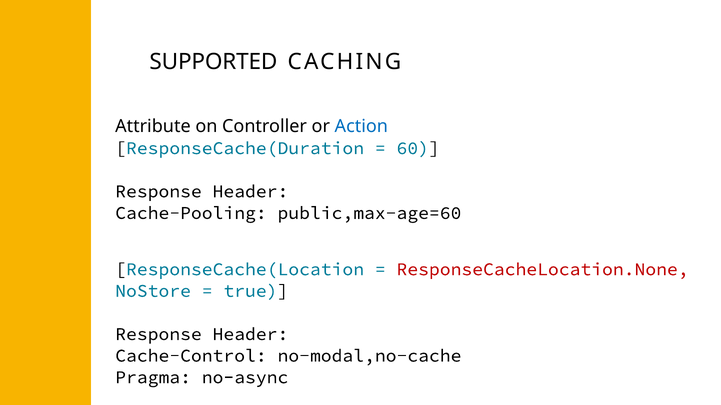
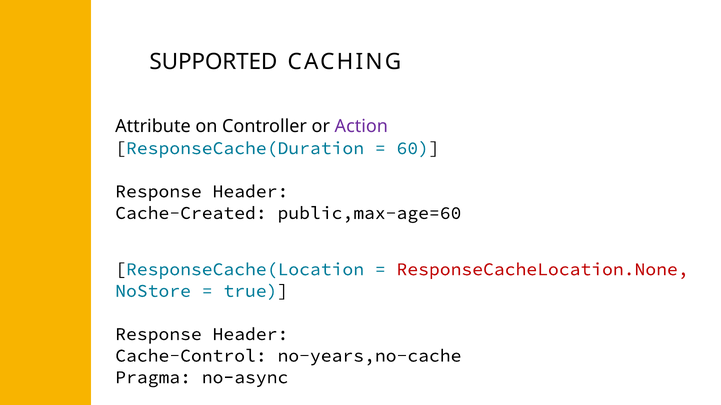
Action colour: blue -> purple (361, 127)
Cache-Pooling: Cache-Pooling -> Cache-Created (191, 213)
no-modal,no-cache: no-modal,no-cache -> no-years,no-cache (369, 356)
